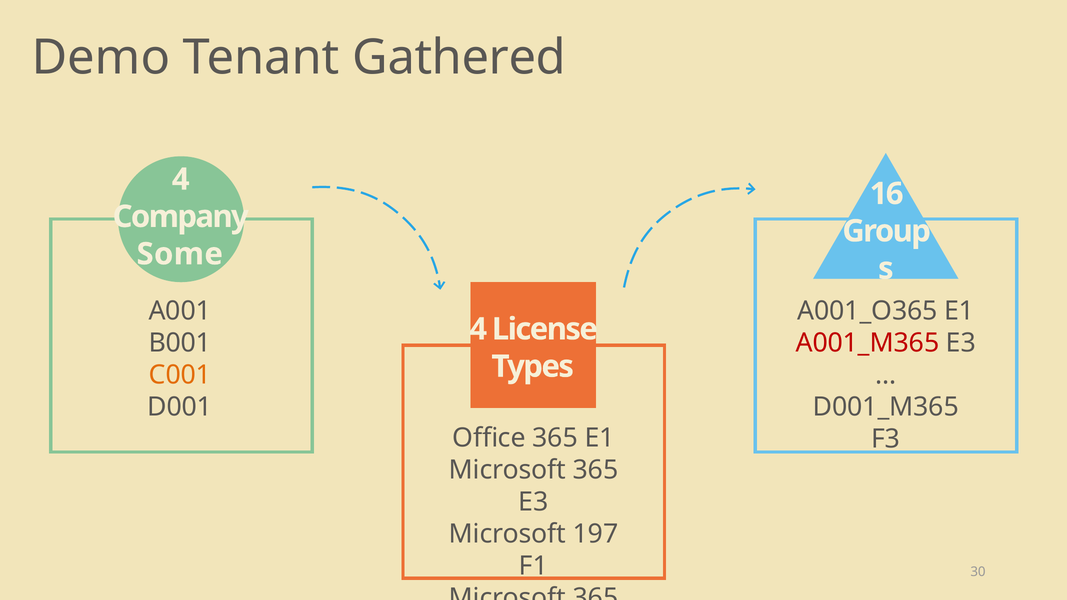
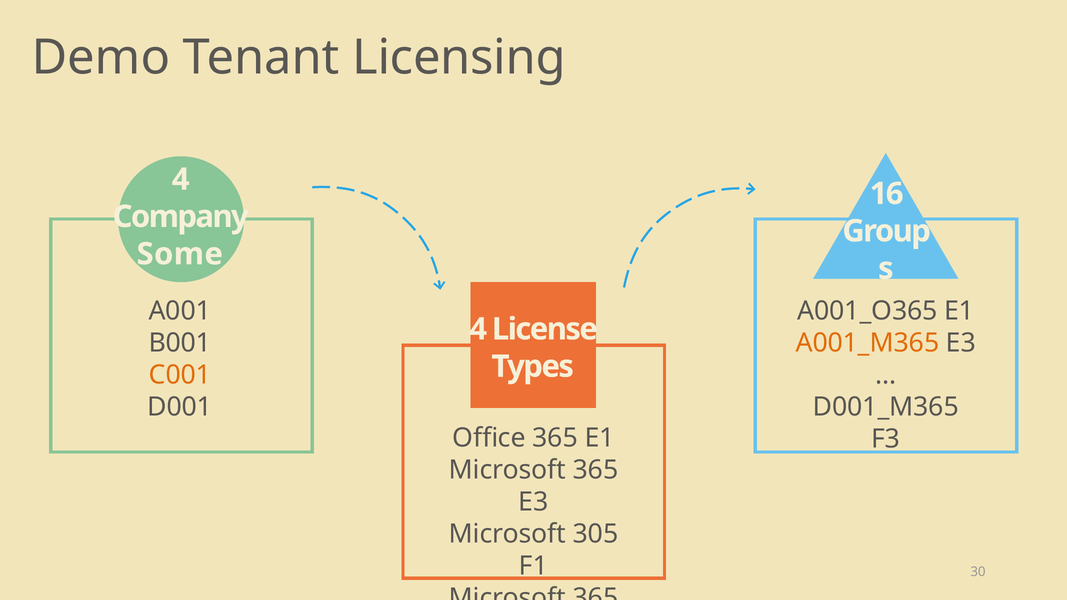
Gathered: Gathered -> Licensing (459, 58)
A001_M365 colour: red -> orange (867, 343)
197: 197 -> 305 (596, 534)
